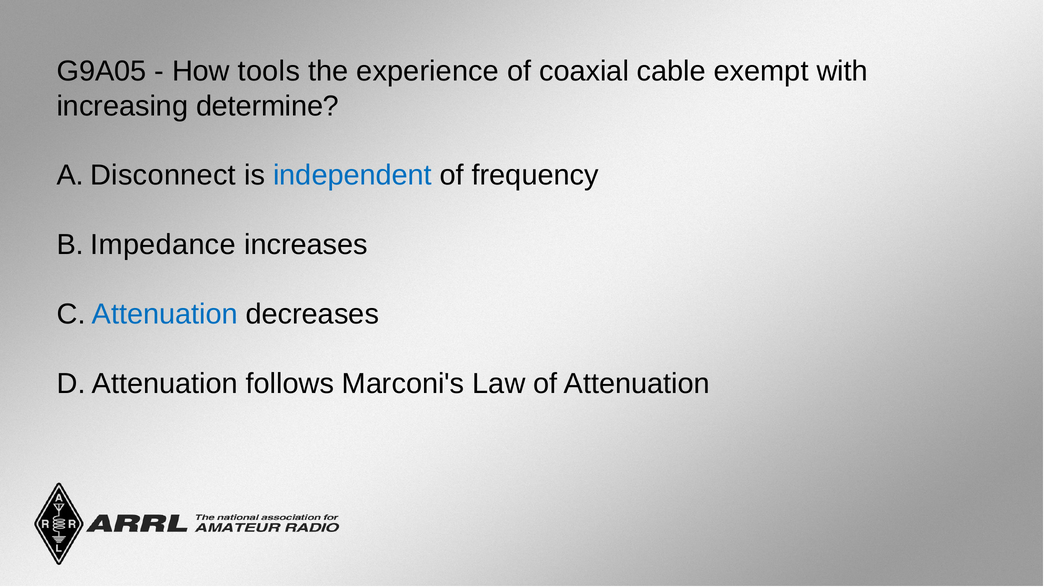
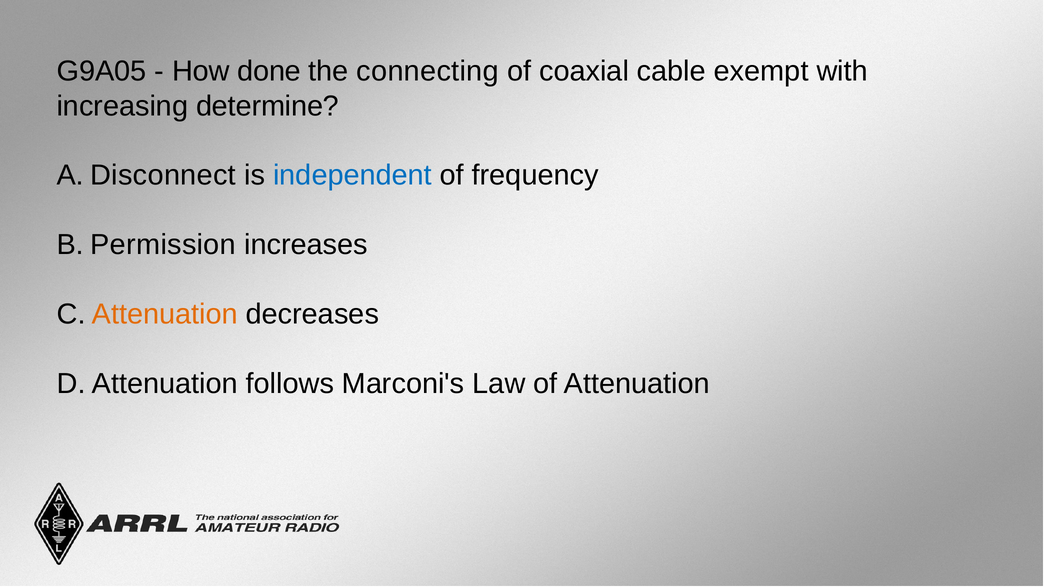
tools: tools -> done (269, 71)
experience: experience -> connecting (428, 71)
Impedance: Impedance -> Permission (163, 245)
Attenuation colour: blue -> orange (165, 314)
